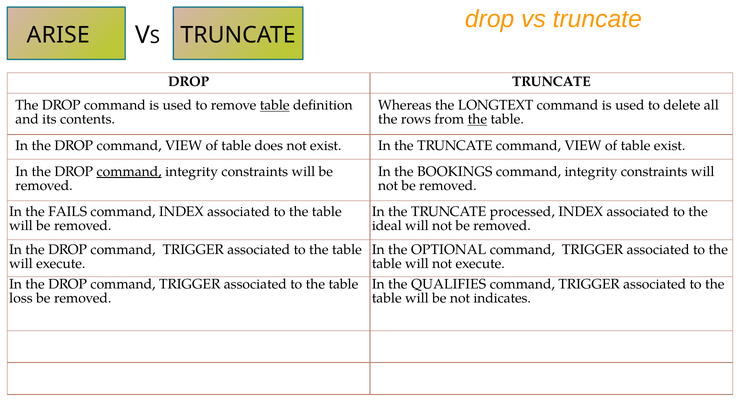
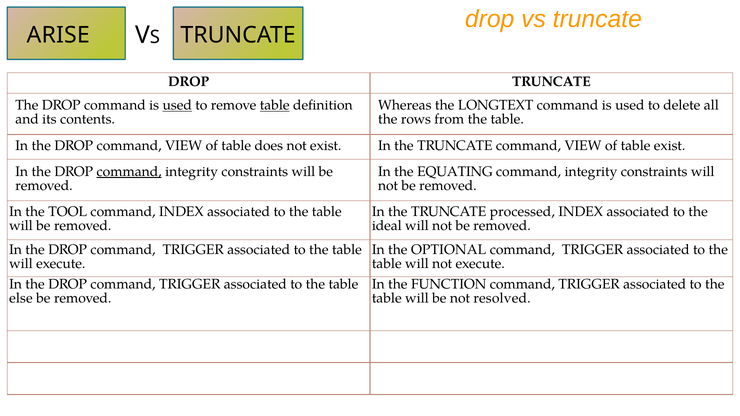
used underline: none -> present (177, 105)
the underline: present -> none (477, 119)
BOOKINGS: BOOKINGS -> EQUATING (455, 172)
FAILS: FAILS -> TOOL (68, 212)
QUALIFIES: QUALIFIES -> FUNCTION (449, 284)
loss: loss -> else (21, 298)
indicates: indicates -> resolved (502, 298)
